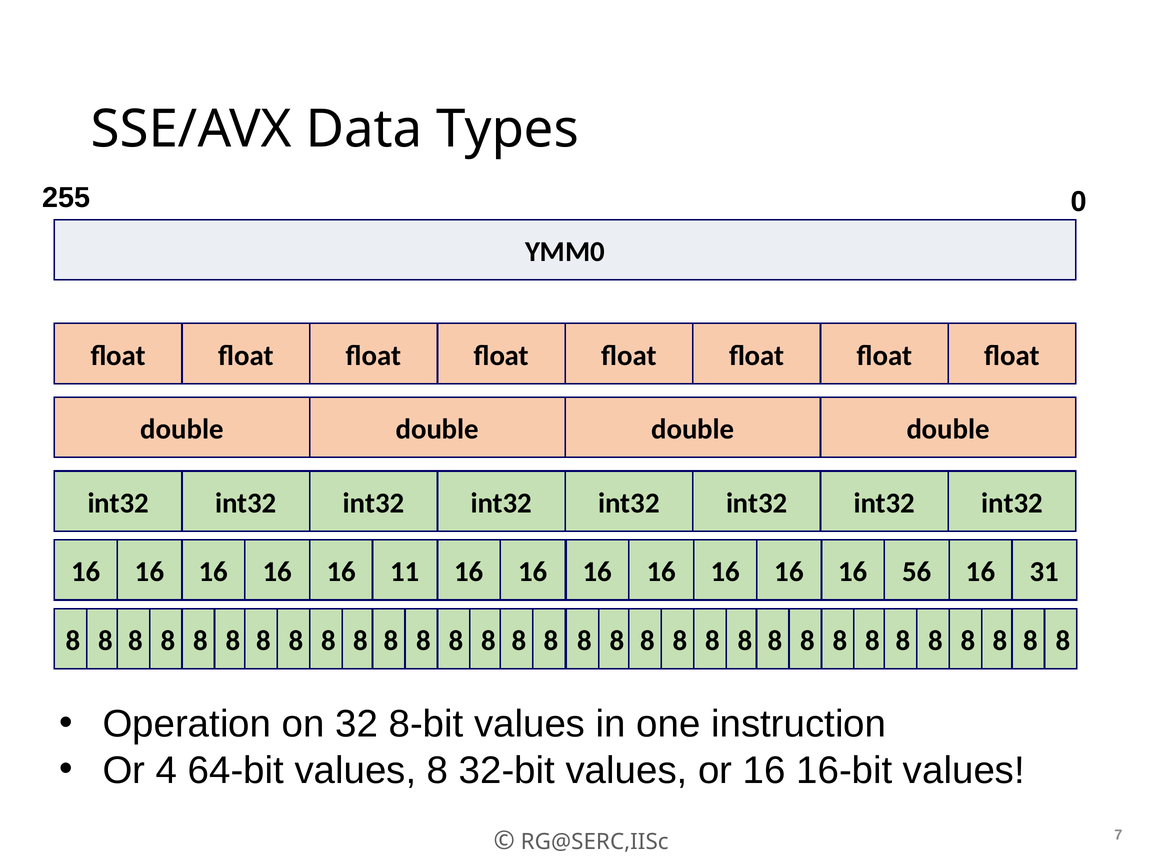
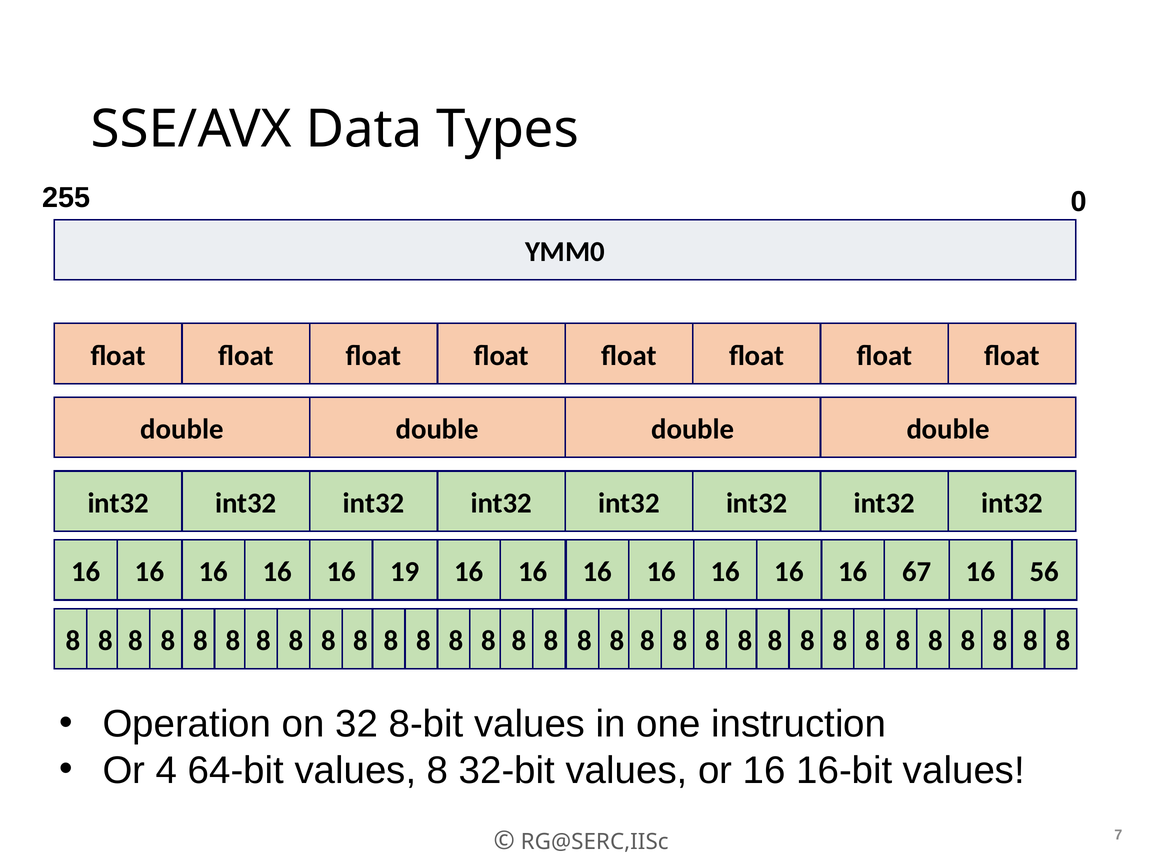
11: 11 -> 19 (405, 572)
56: 56 -> 67 (917, 572)
31: 31 -> 56 (1044, 572)
